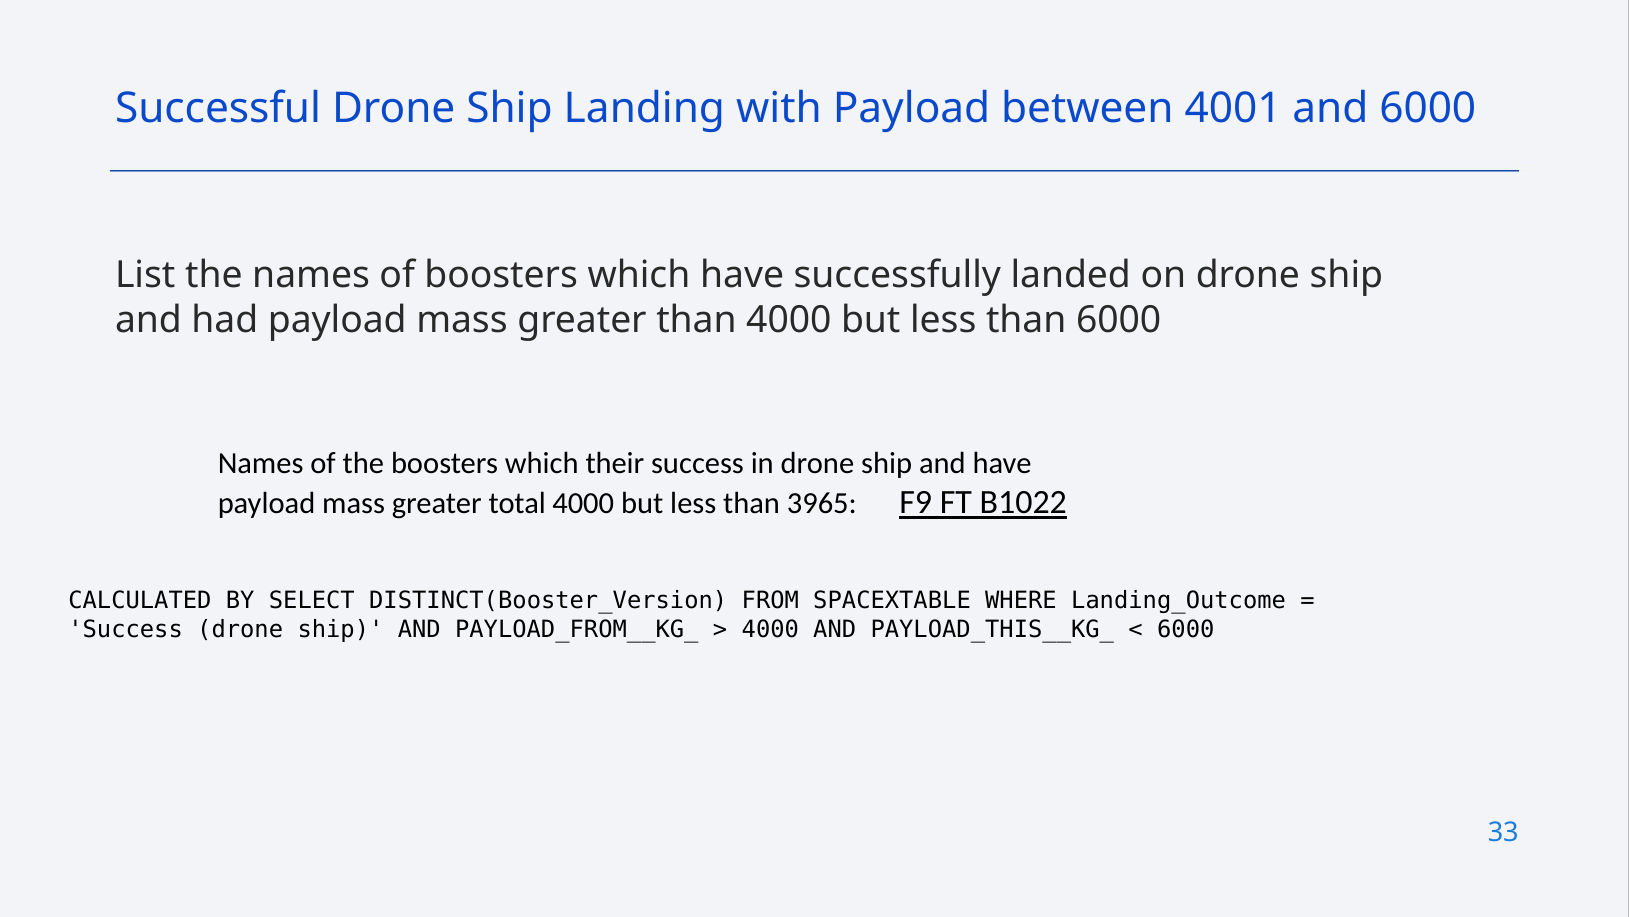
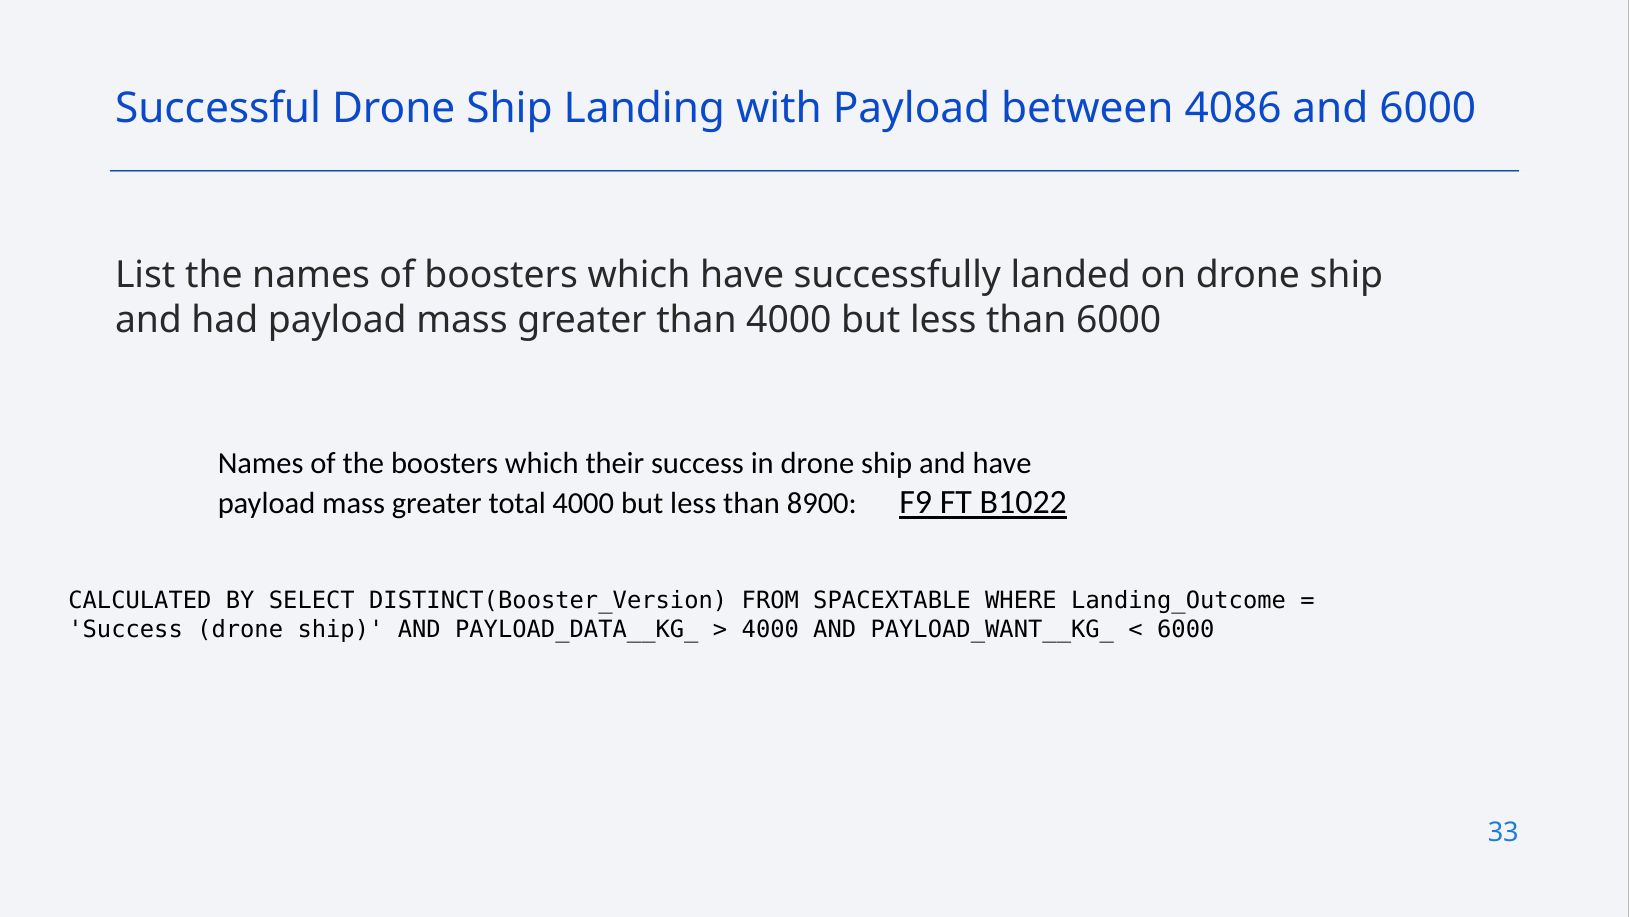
4001: 4001 -> 4086 (1233, 108)
3965: 3965 -> 8900 (822, 503)
PAYLOAD_FROM__KG_: PAYLOAD_FROM__KG_ -> PAYLOAD_DATA__KG_ (577, 629)
PAYLOAD_THIS__KG_: PAYLOAD_THIS__KG_ -> PAYLOAD_WANT__KG_ (992, 629)
